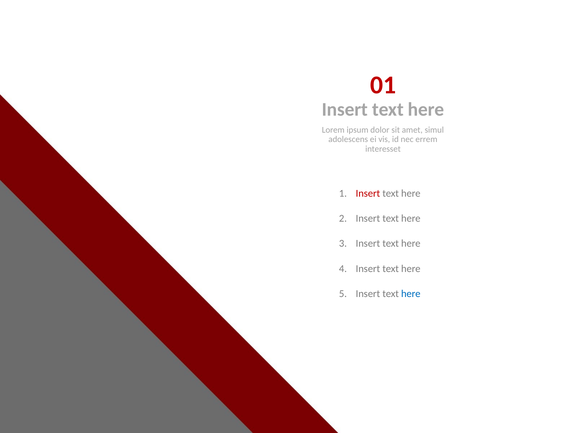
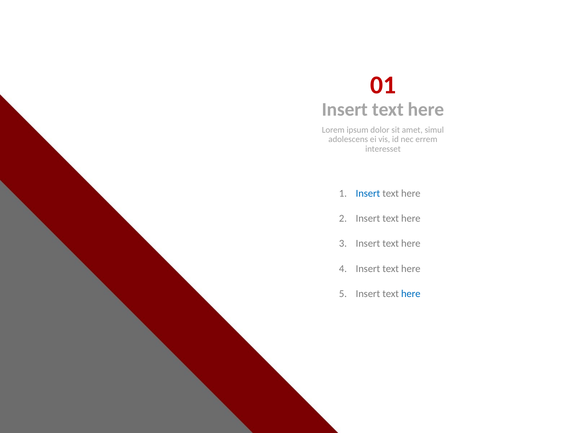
Insert colour: red -> blue (368, 193)
